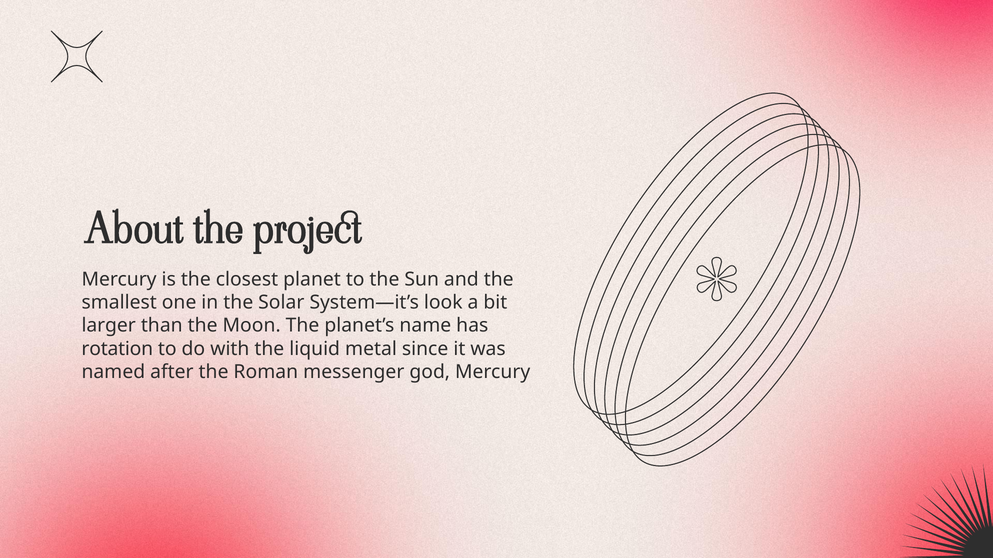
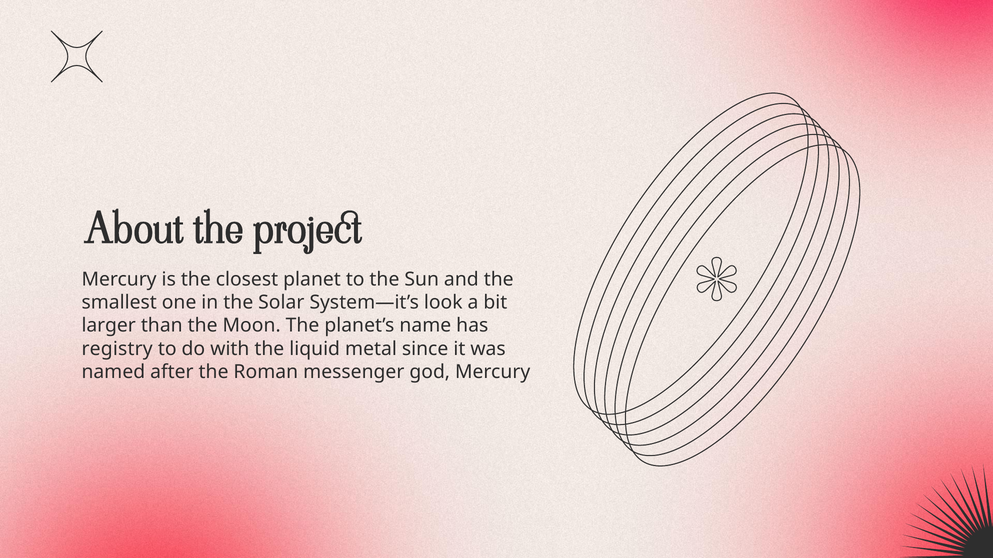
rotation: rotation -> registry (117, 349)
